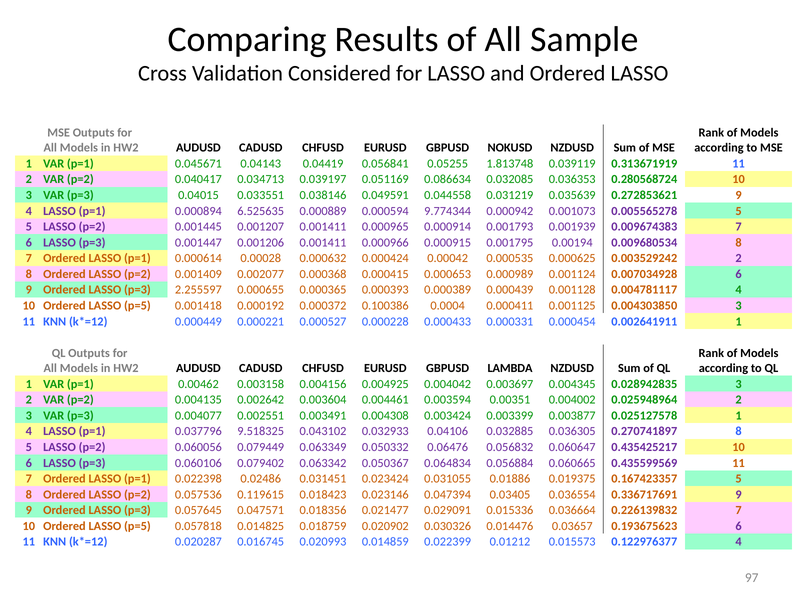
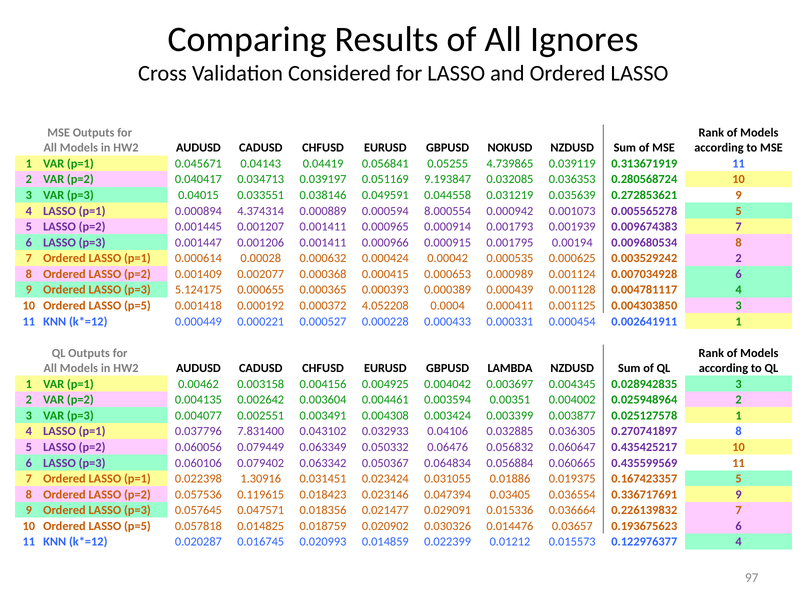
Sample: Sample -> Ignores (584, 39)
1.813748: 1.813748 -> 4.739865 (510, 164)
0.086634: 0.086634 -> 9.193847 (448, 179)
6.525635: 6.525635 -> 4.374314 (261, 211)
9.774344: 9.774344 -> 8.000554 (448, 211)
2.255597: 2.255597 -> 5.124175 (198, 290)
0.100386: 0.100386 -> 4.052208 (385, 306)
9.518325: 9.518325 -> 7.831400 (261, 432)
0.02486: 0.02486 -> 1.30916 (261, 479)
